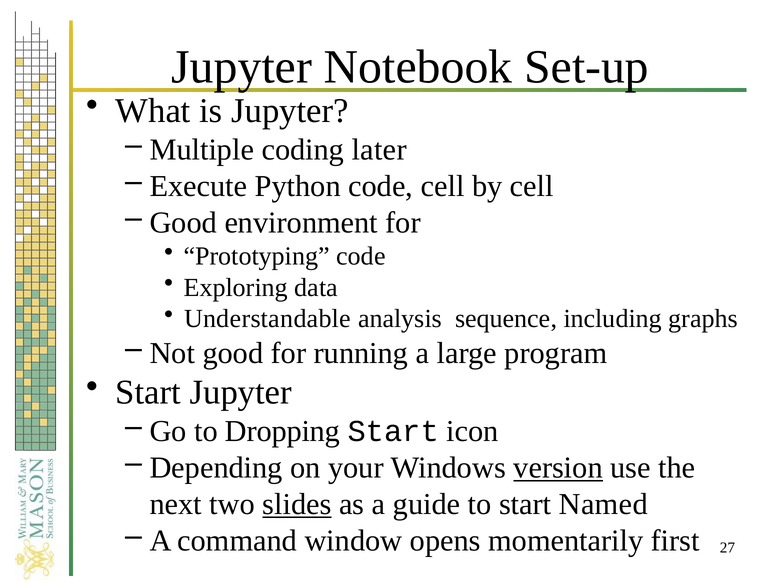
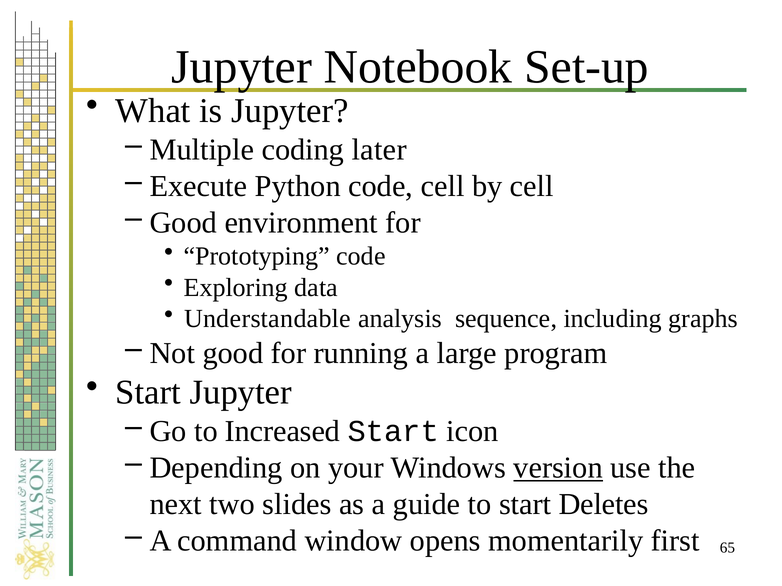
Dropping: Dropping -> Increased (282, 432)
slides underline: present -> none (297, 505)
Named: Named -> Deletes (604, 505)
27: 27 -> 65 (727, 548)
